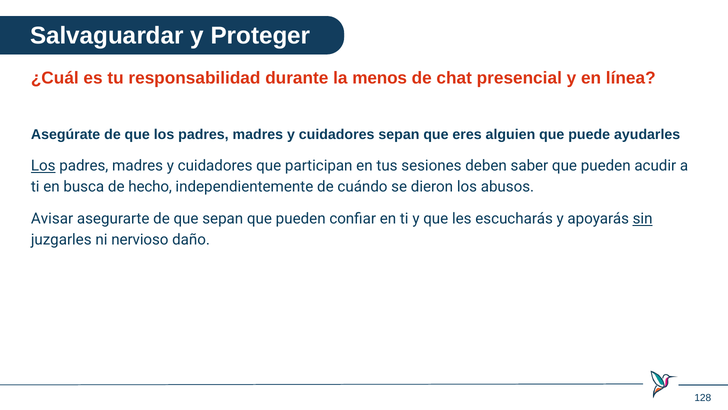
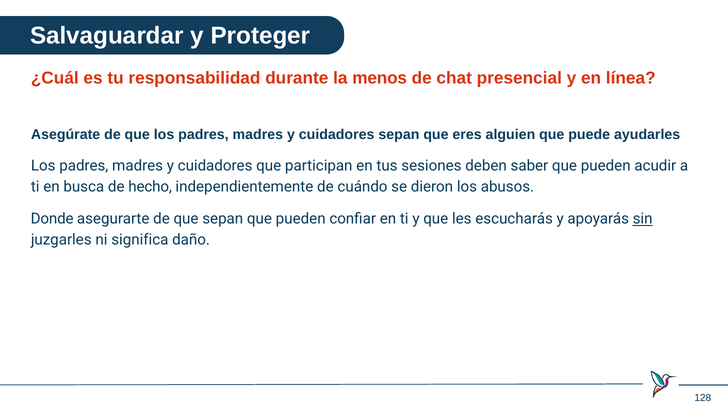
Los underline: present -> none (43, 166)
Avisar: Avisar -> Donde (52, 219)
nervioso: nervioso -> significa (140, 240)
